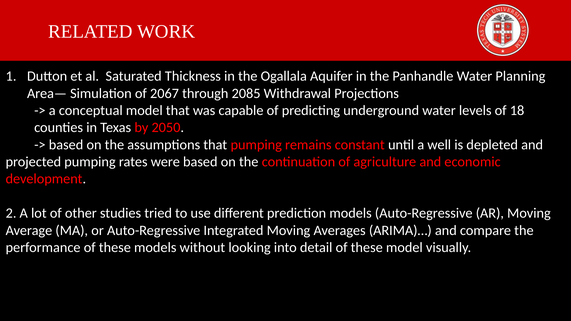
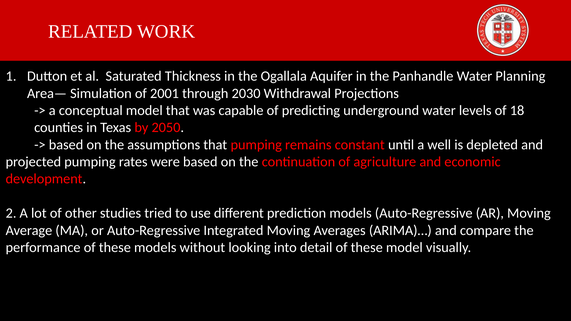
2067: 2067 -> 2001 (165, 93)
2085: 2085 -> 2030 (246, 93)
